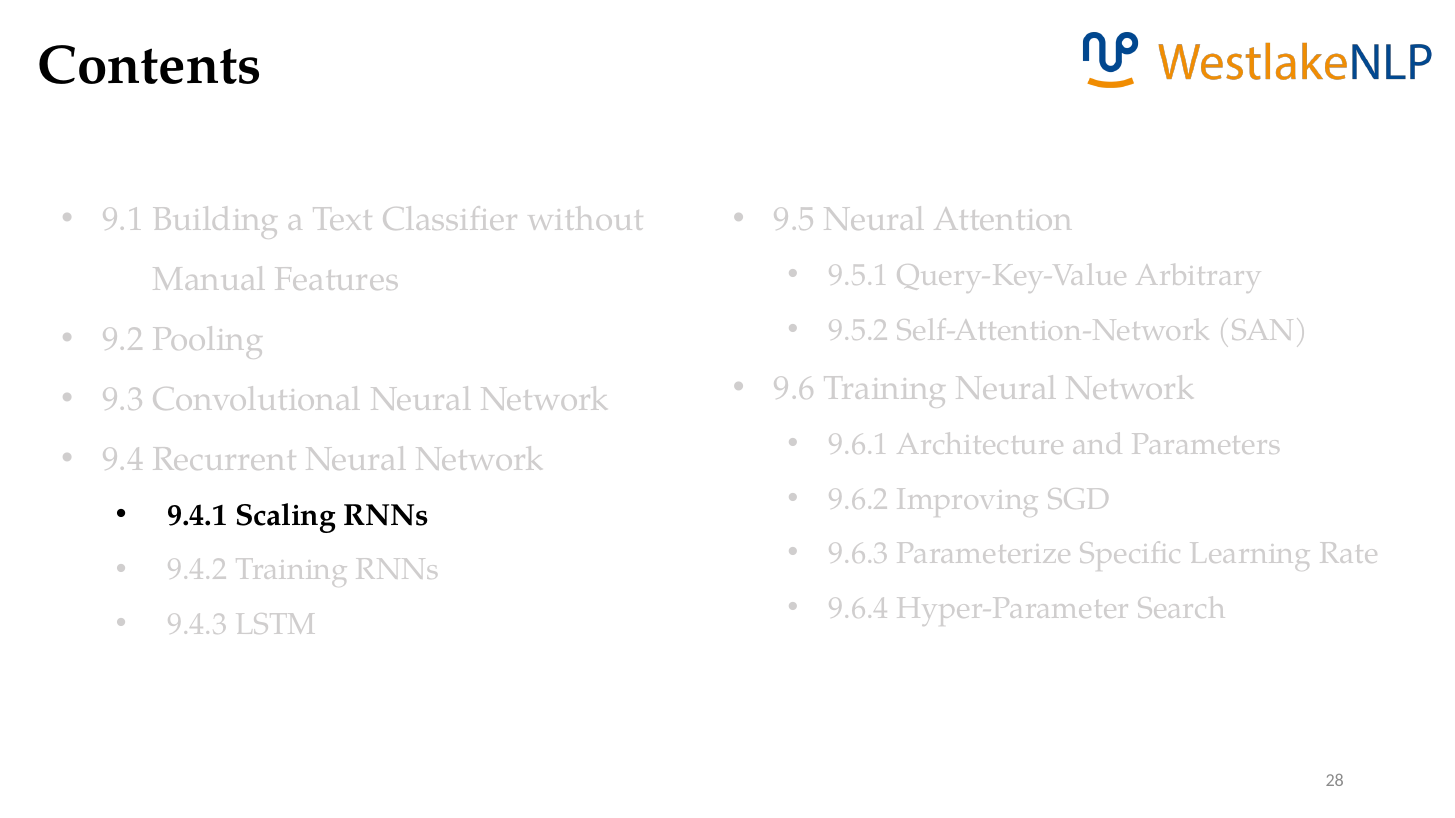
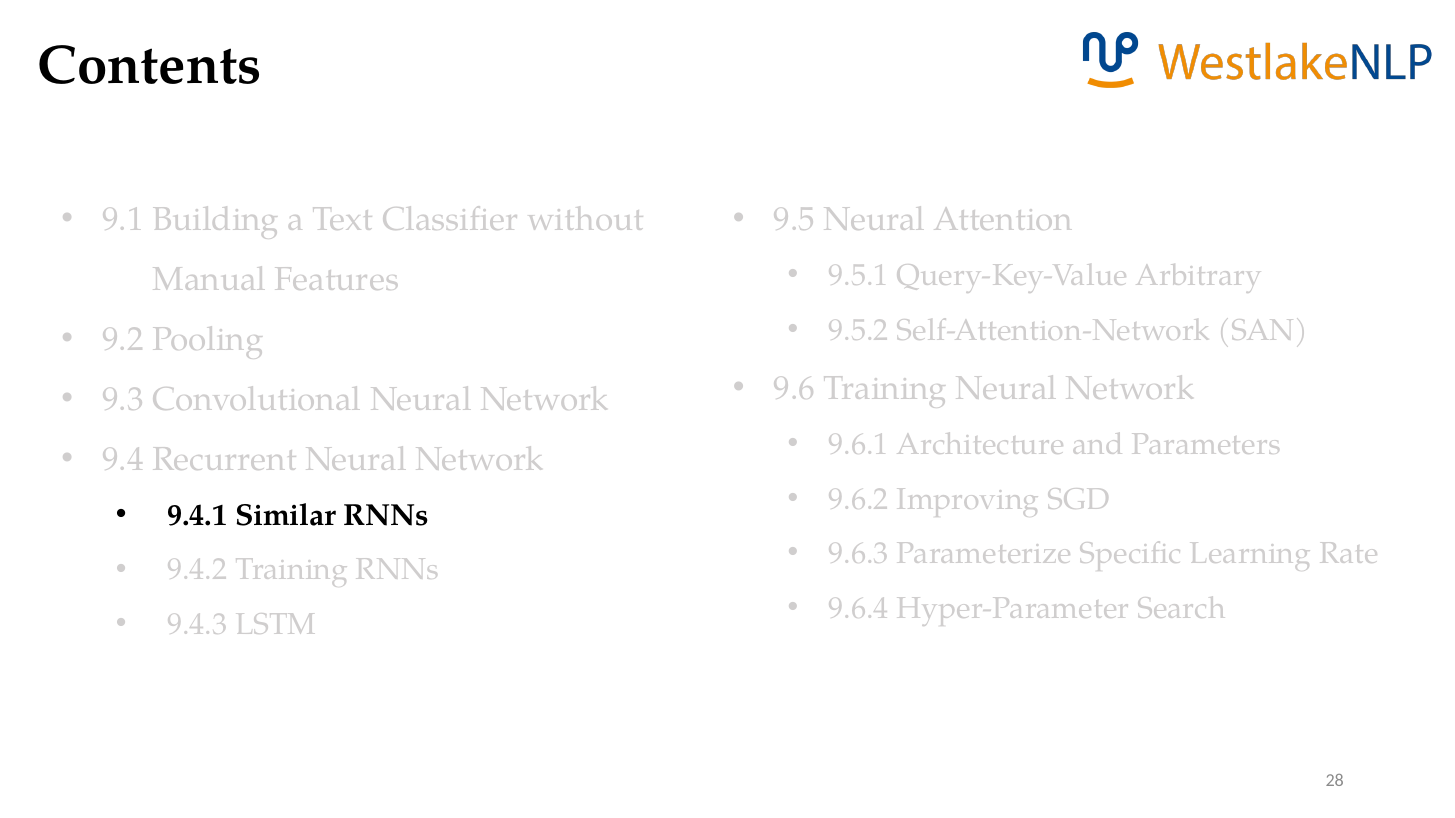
Scaling: Scaling -> Similar (286, 516)
